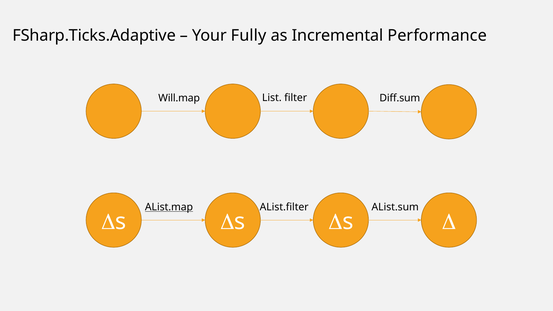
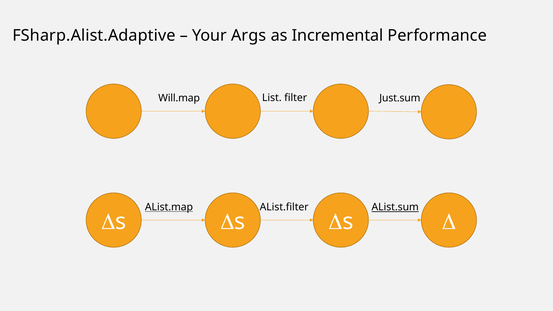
FSharp.Ticks.Adaptive: FSharp.Ticks.Adaptive -> FSharp.Alist.Adaptive (94, 35)
Fully: Fully -> Args (249, 35)
Diff.sum: Diff.sum -> Just.sum (400, 98)
AList.sum underline: none -> present (395, 207)
